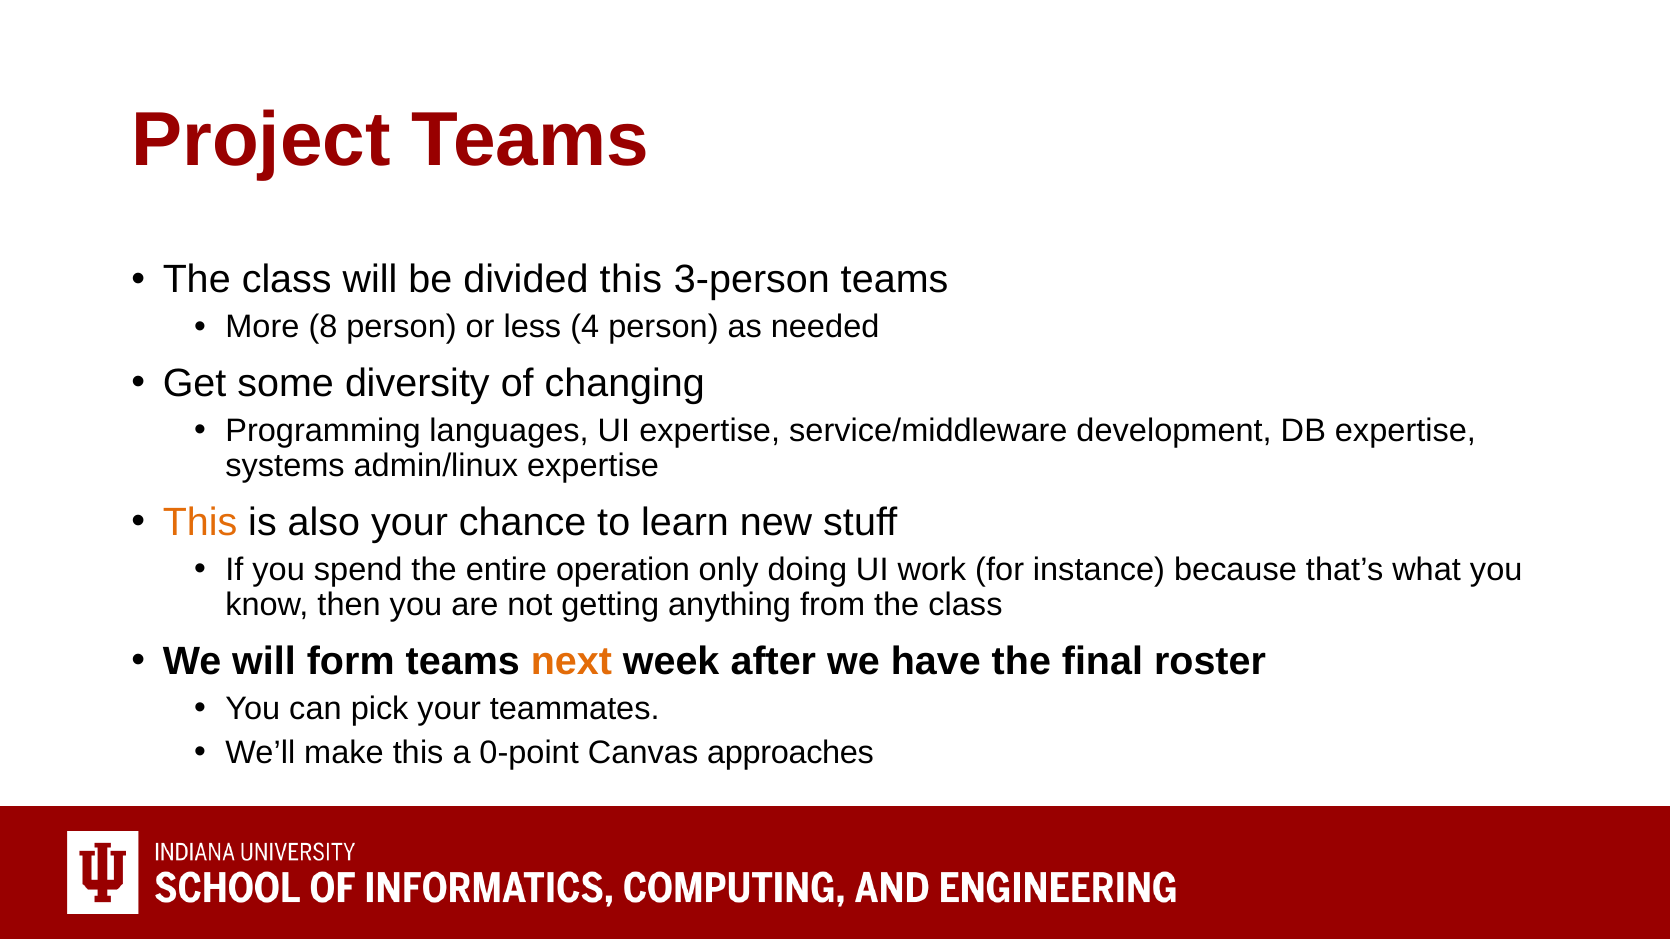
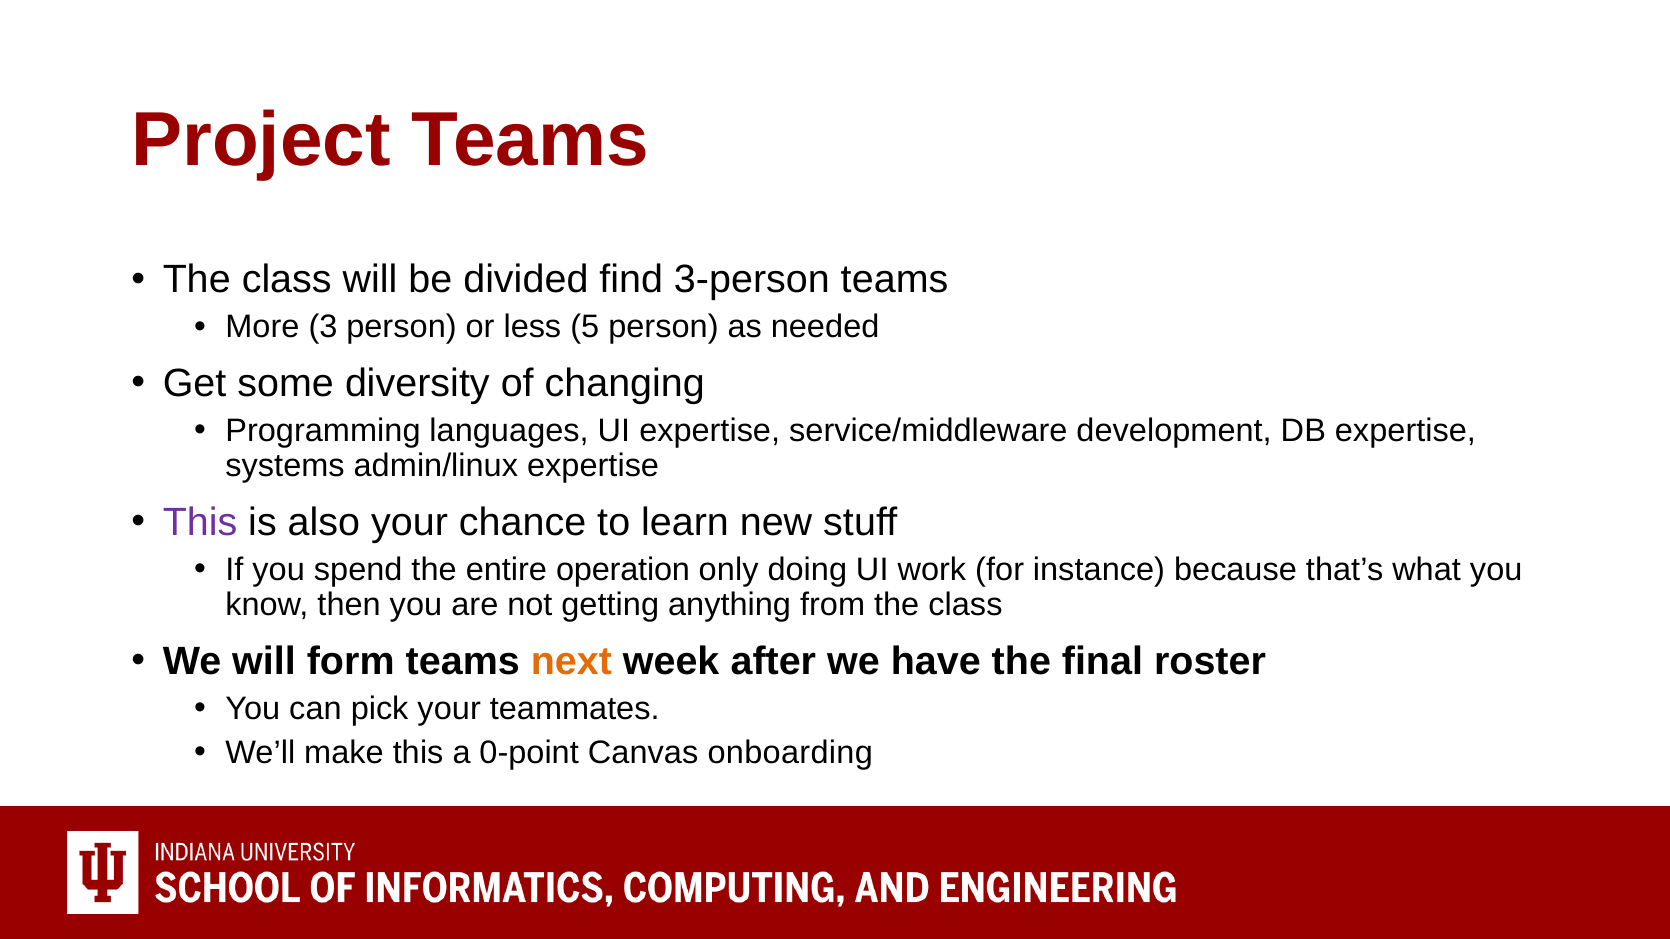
divided this: this -> find (631, 280)
8: 8 -> 3 (323, 327)
4: 4 -> 5 (585, 327)
This colour: orange -> purple (200, 522)
approaches: approaches -> onboarding (790, 753)
